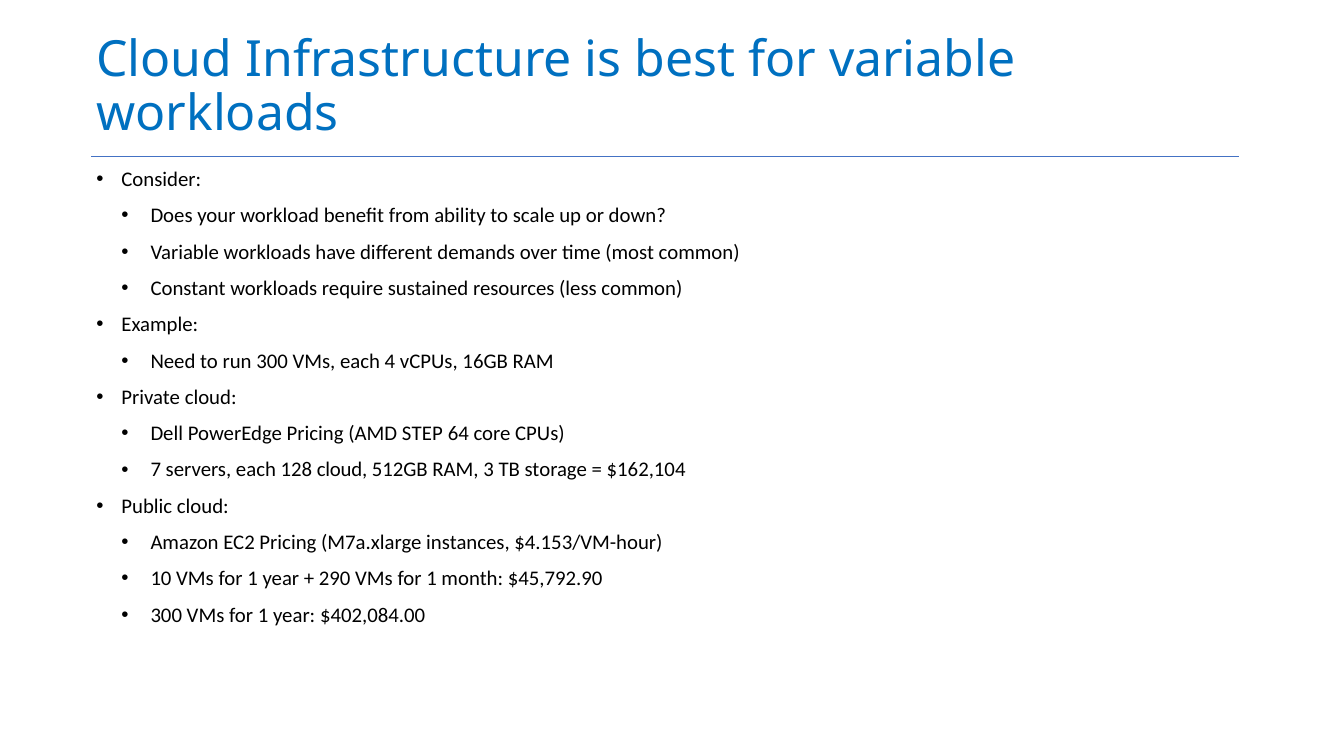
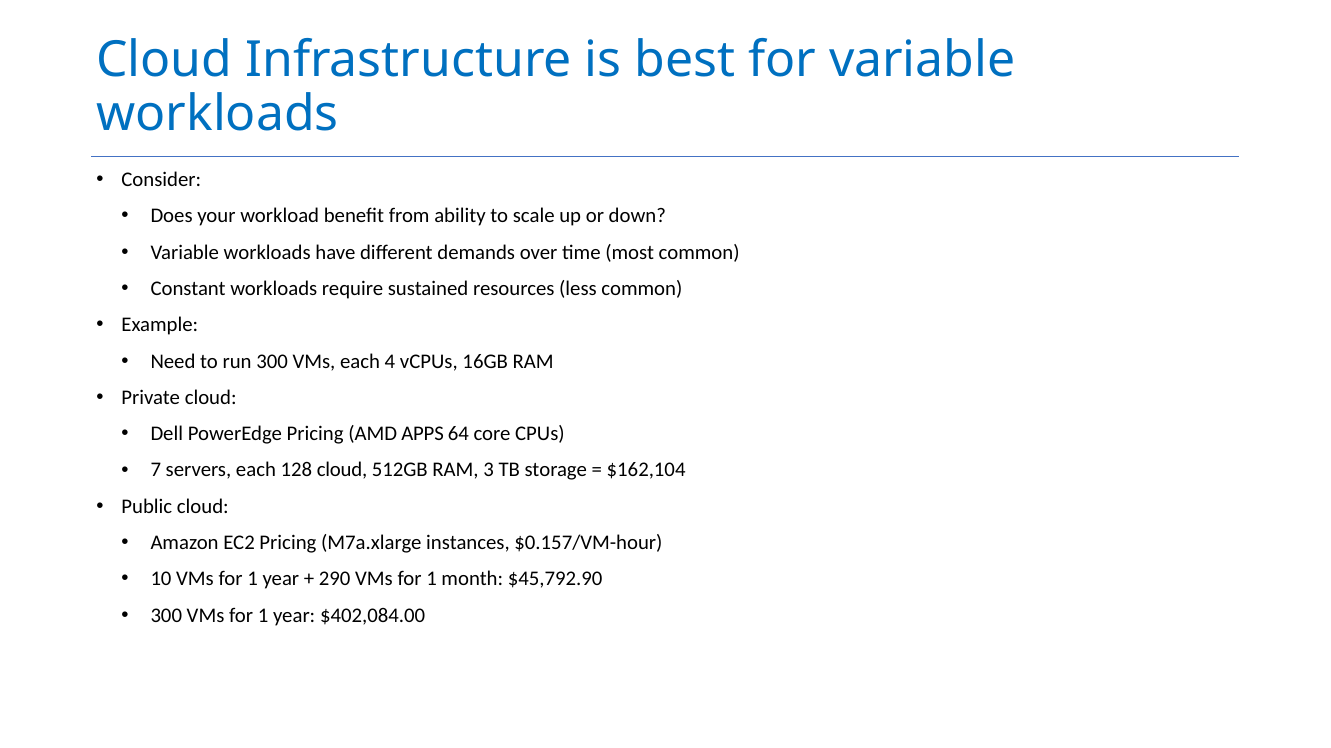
STEP: STEP -> APPS (423, 434)
$4.153/VM-hour: $4.153/VM-hour -> $0.157/VM-hour (588, 543)
